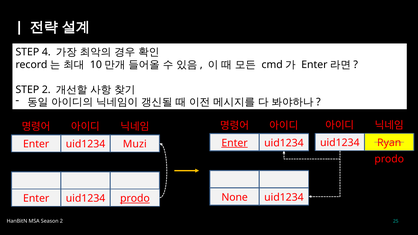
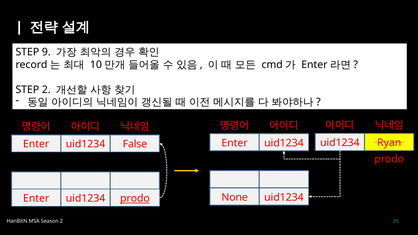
4: 4 -> 9 (46, 52)
Enter underline: present -> none (235, 143)
Muzi: Muzi -> False (135, 144)
